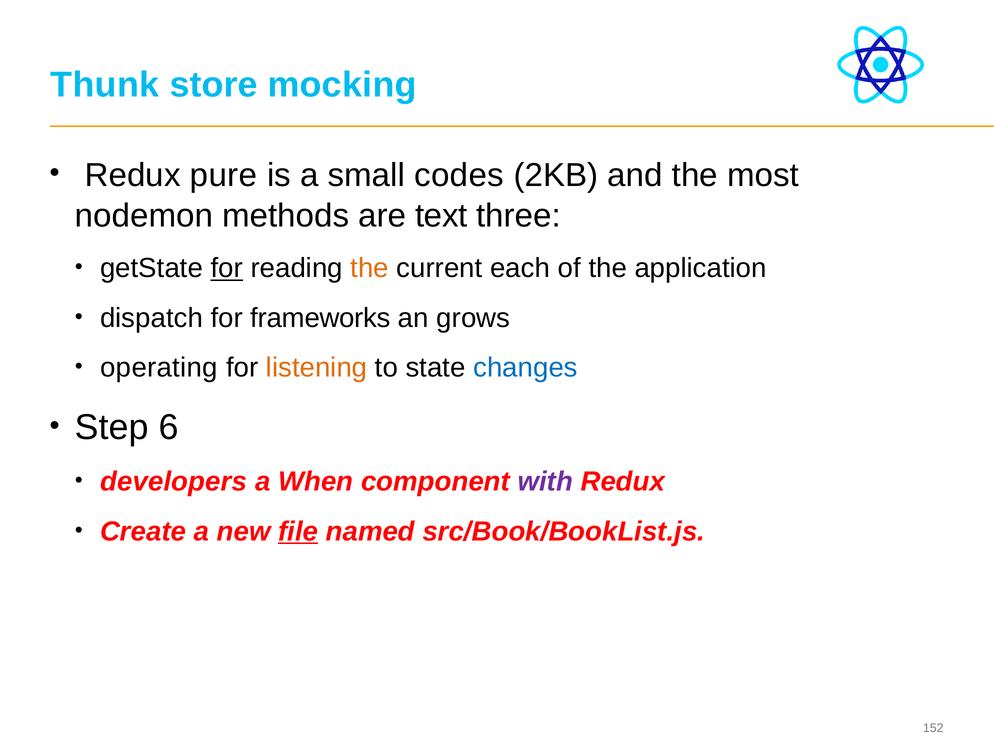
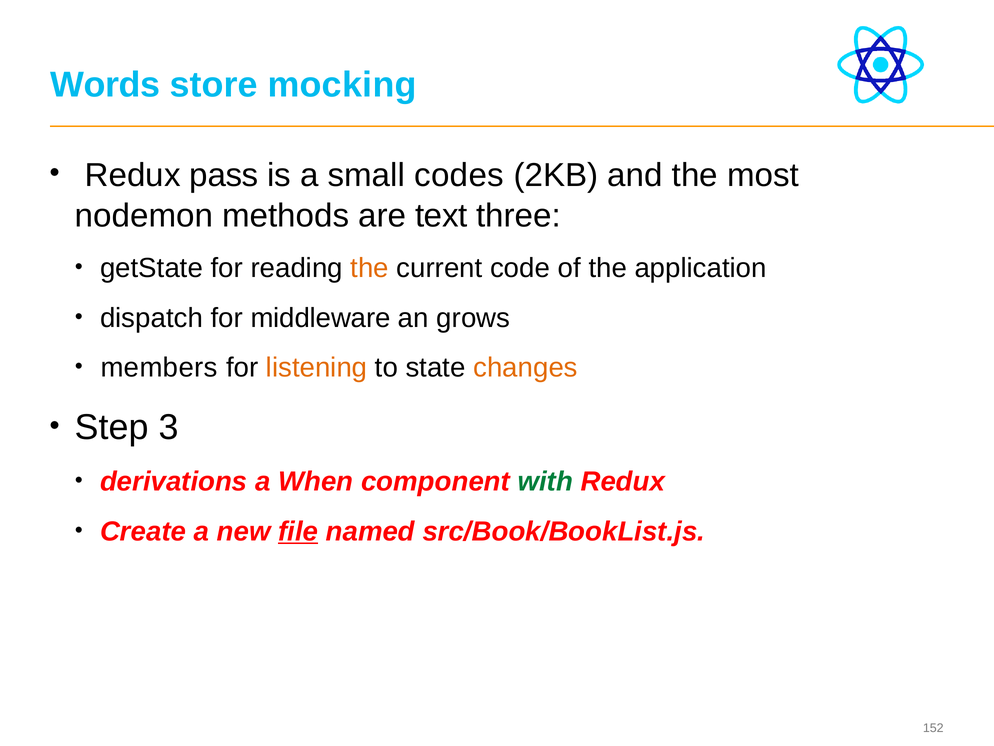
Thunk: Thunk -> Words (105, 85)
pure: pure -> pass (224, 175)
for underline: present -> none (227, 268)
each: each -> code (520, 268)
frameworks: frameworks -> middleware (321, 318)
operating: operating -> members (159, 368)
changes colour: blue -> orange (525, 368)
6: 6 -> 3 (169, 427)
developers: developers -> derivations (174, 481)
with colour: purple -> green (545, 481)
